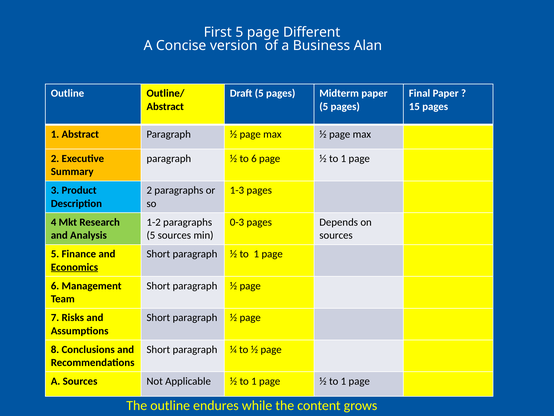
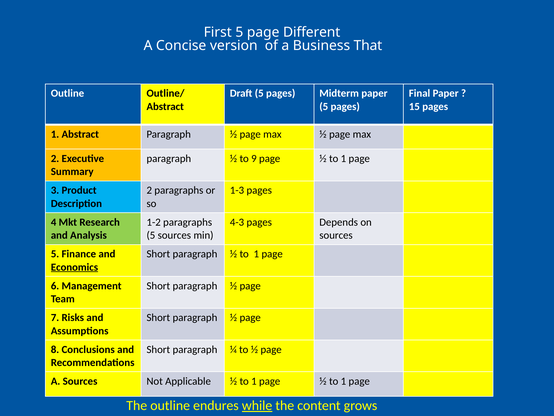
Alan: Alan -> That (368, 46)
to 6: 6 -> 9 (254, 158)
0-3: 0-3 -> 4-3 (237, 222)
while underline: none -> present (257, 405)
